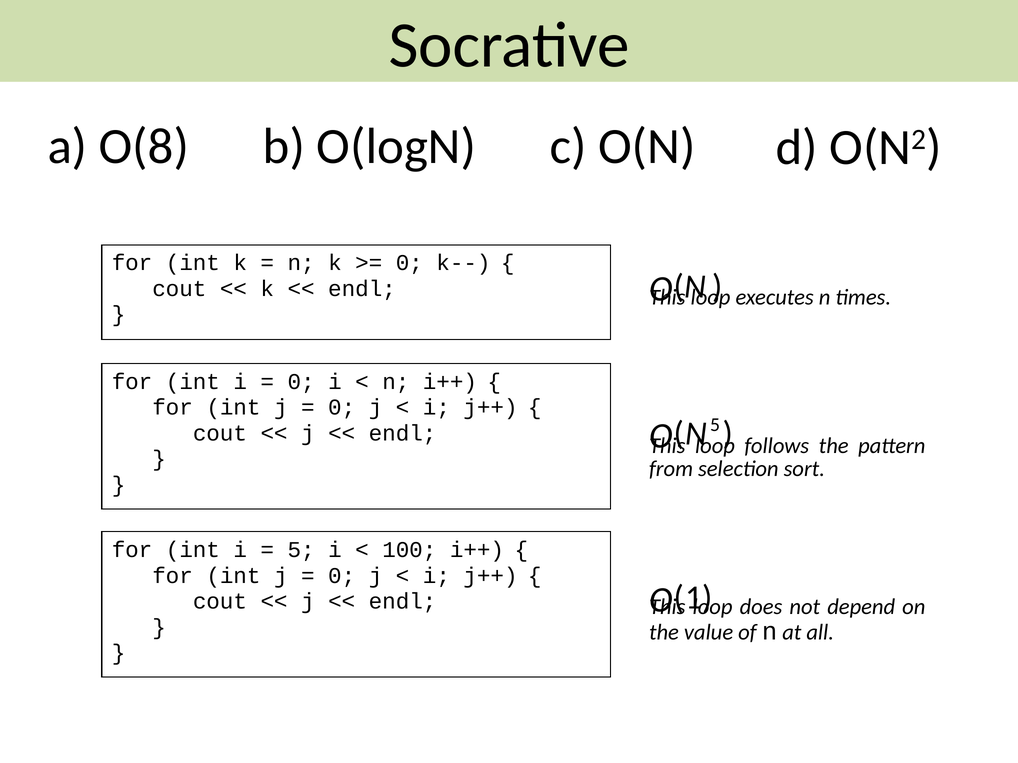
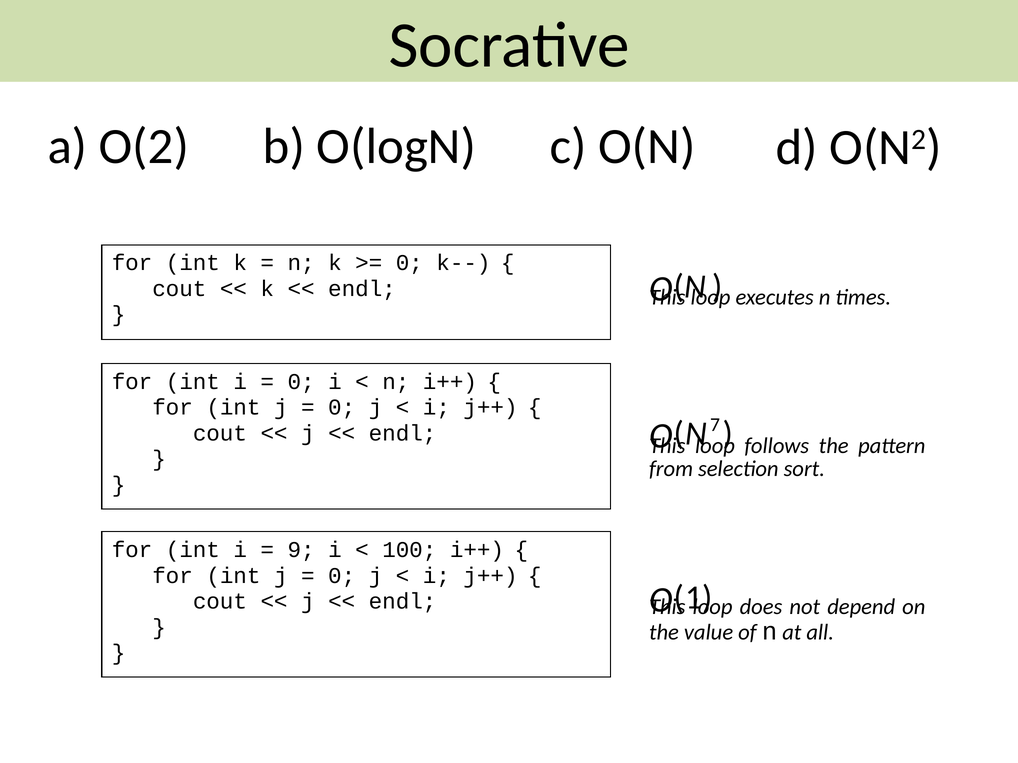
O(8: O(8 -> O(2 (144, 147)
N 5: 5 -> 7 (715, 425)
5: 5 -> 9 (301, 550)
